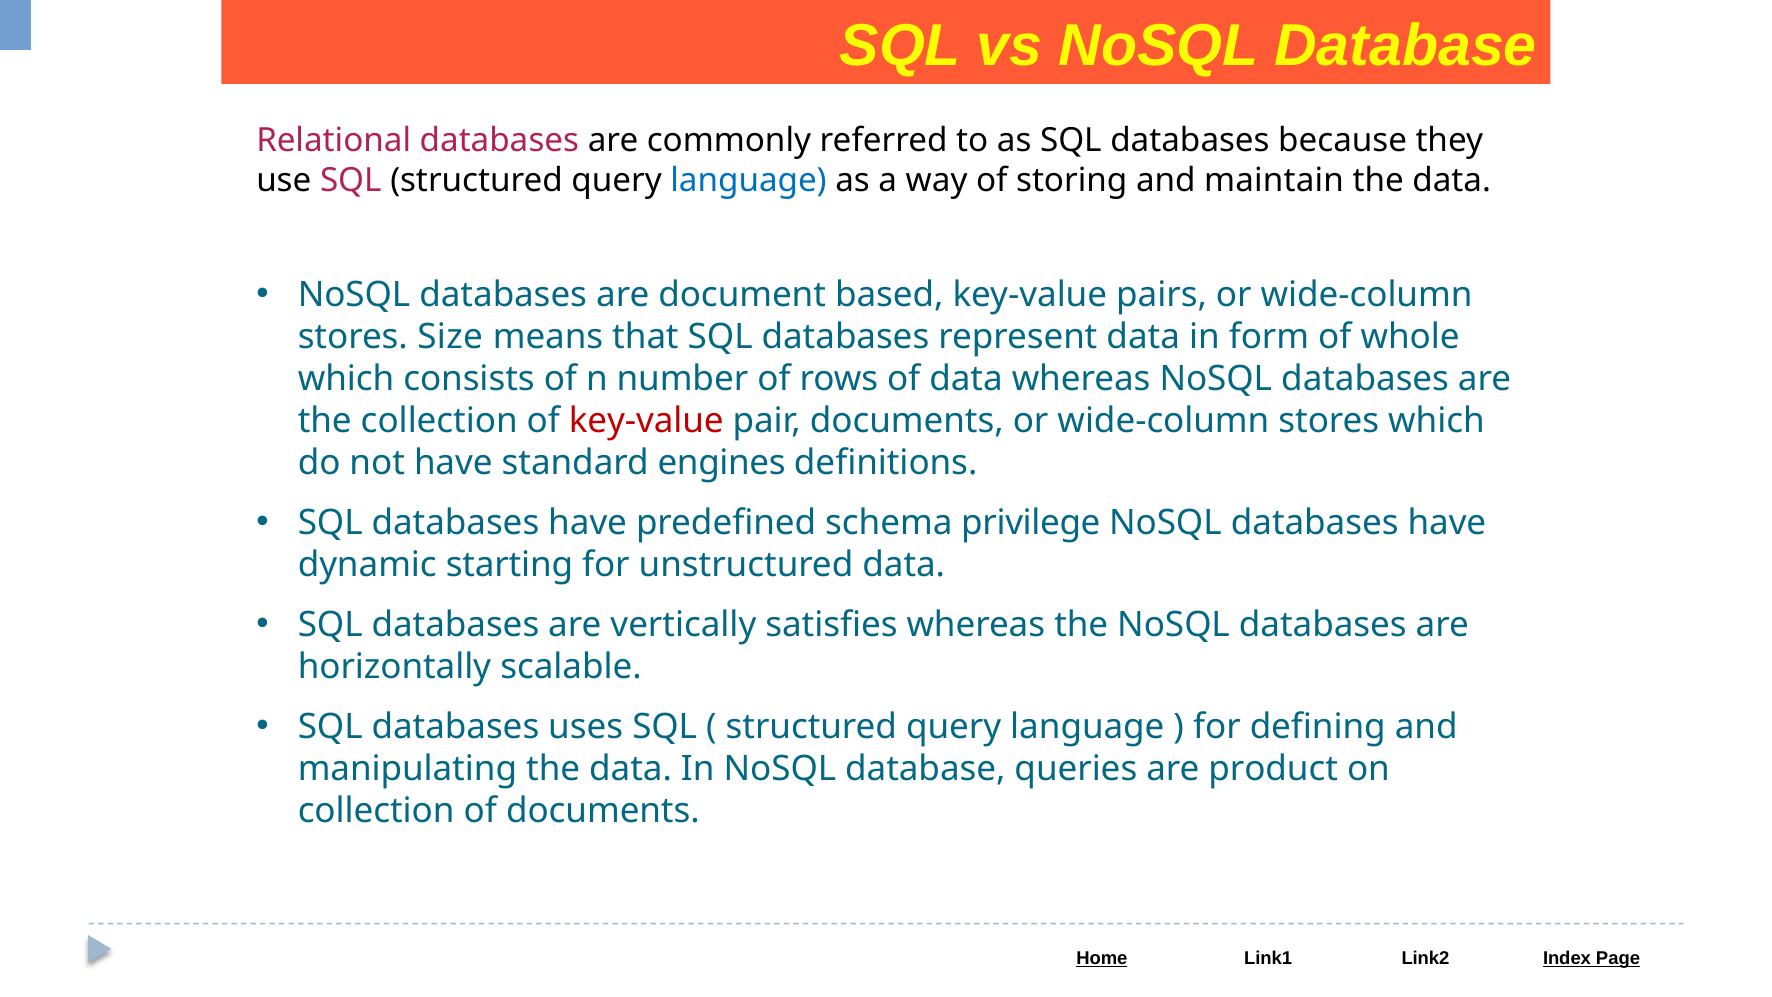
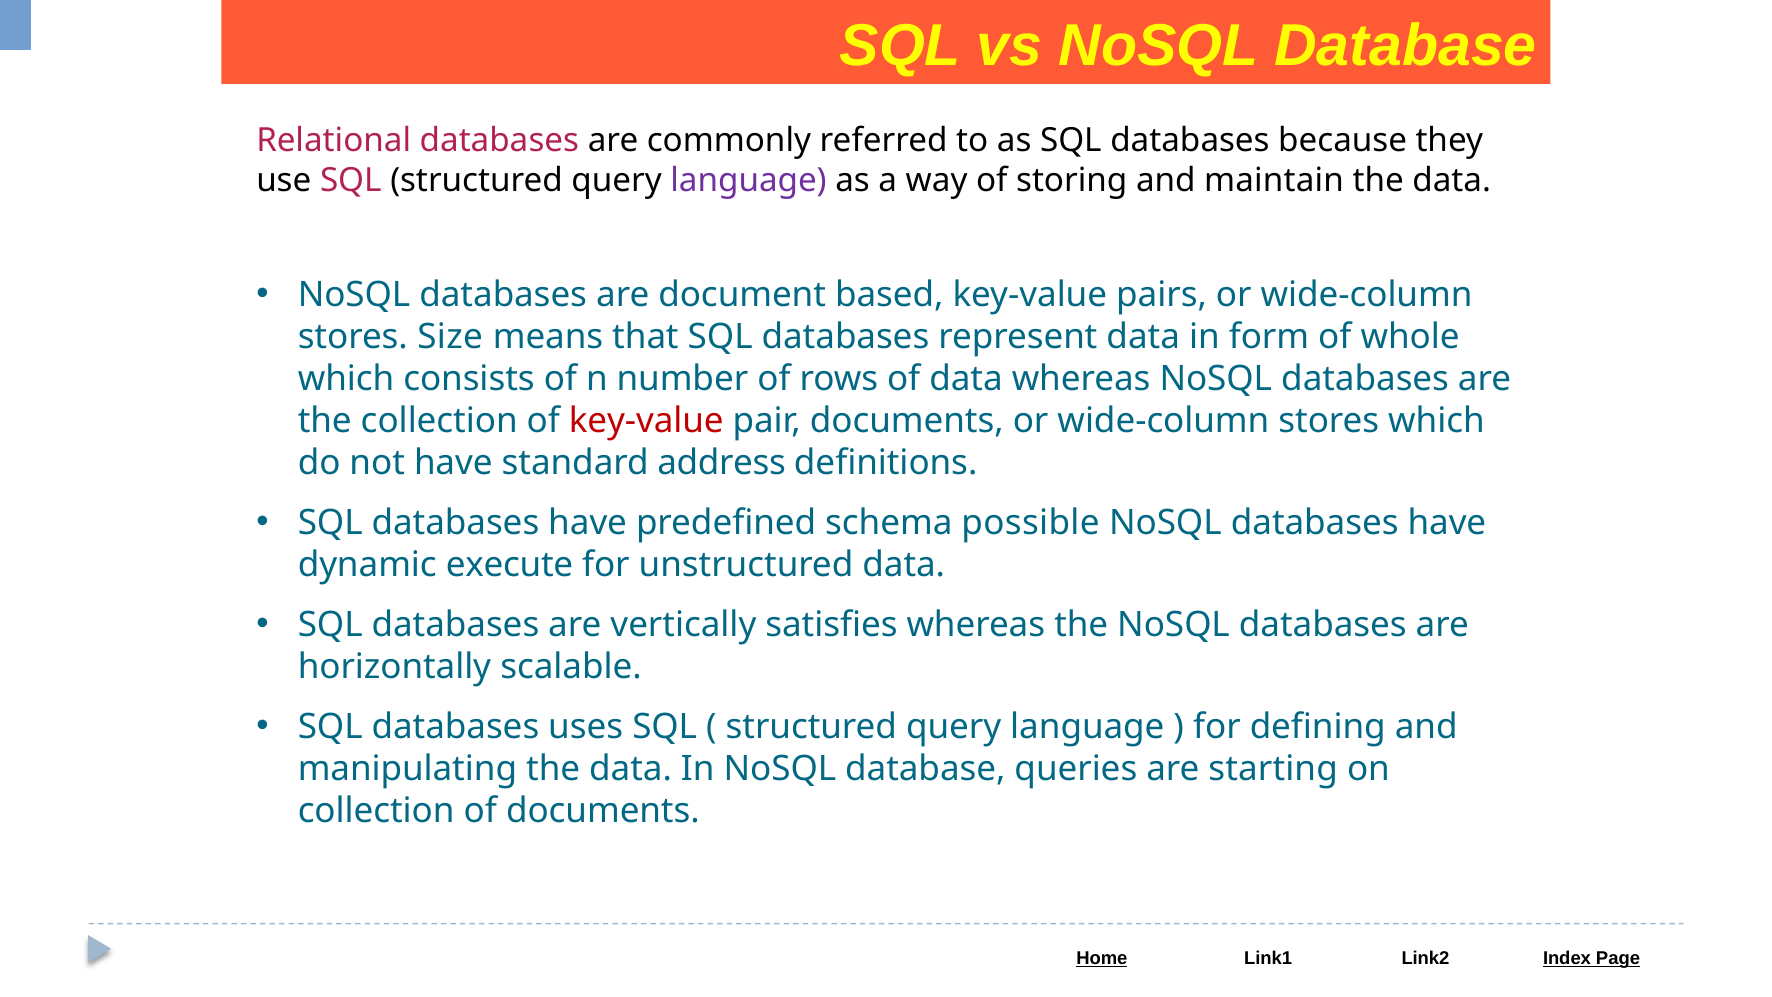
language colour: blue -> purple (749, 181)
engines: engines -> address (722, 463)
privilege: privilege -> possible (1031, 523)
starting: starting -> execute (510, 565)
product: product -> starting (1273, 768)
